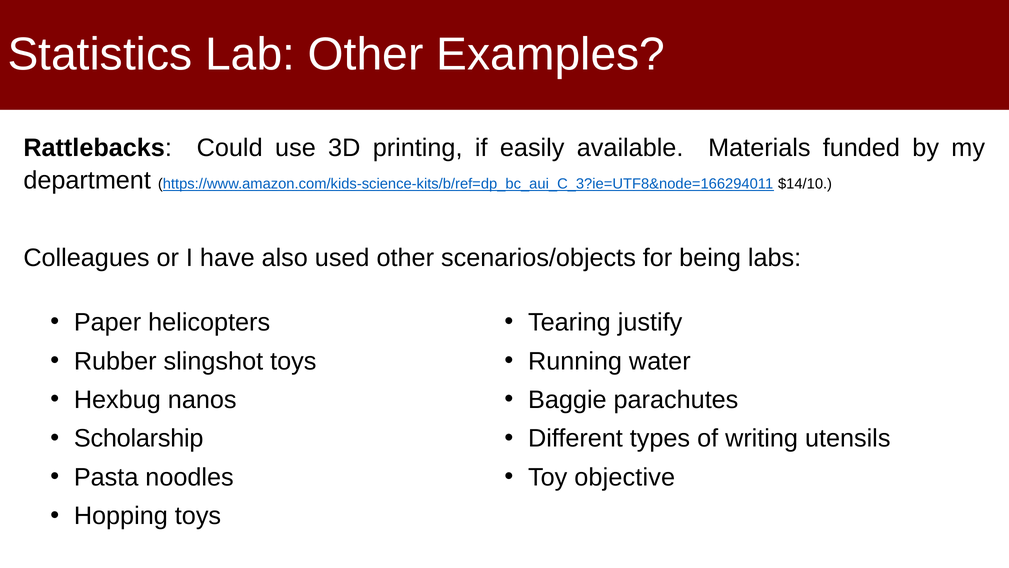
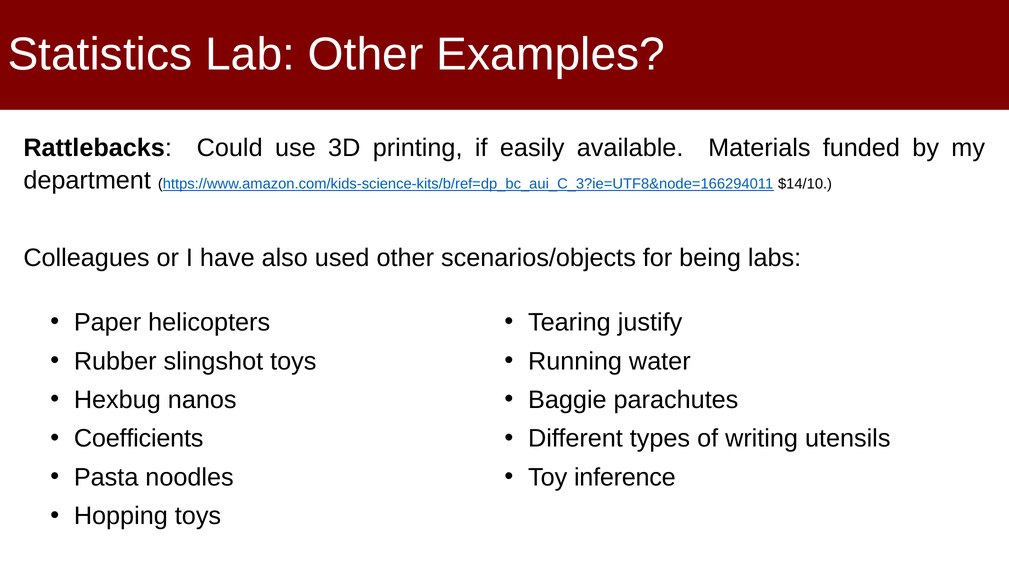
Scholarship: Scholarship -> Coefficients (139, 438)
objective: objective -> inference (625, 477)
